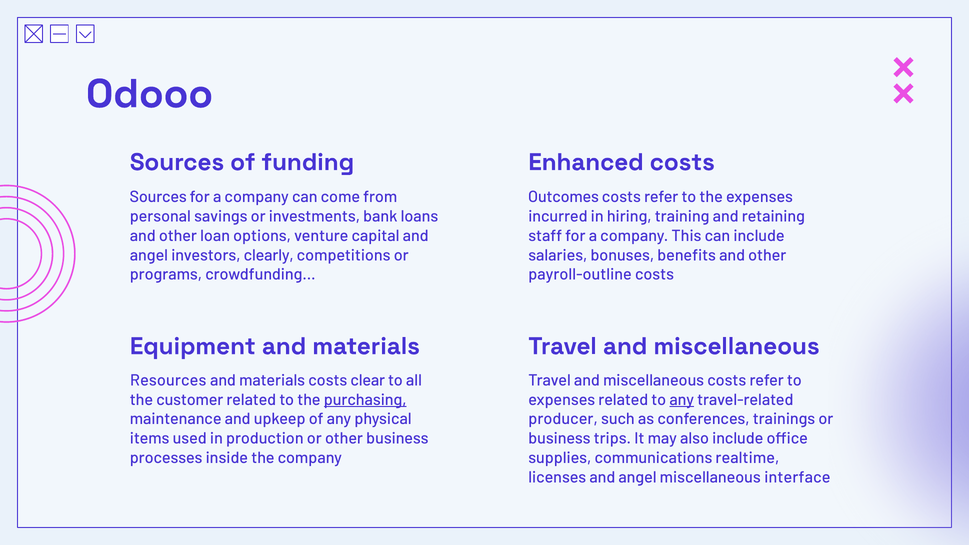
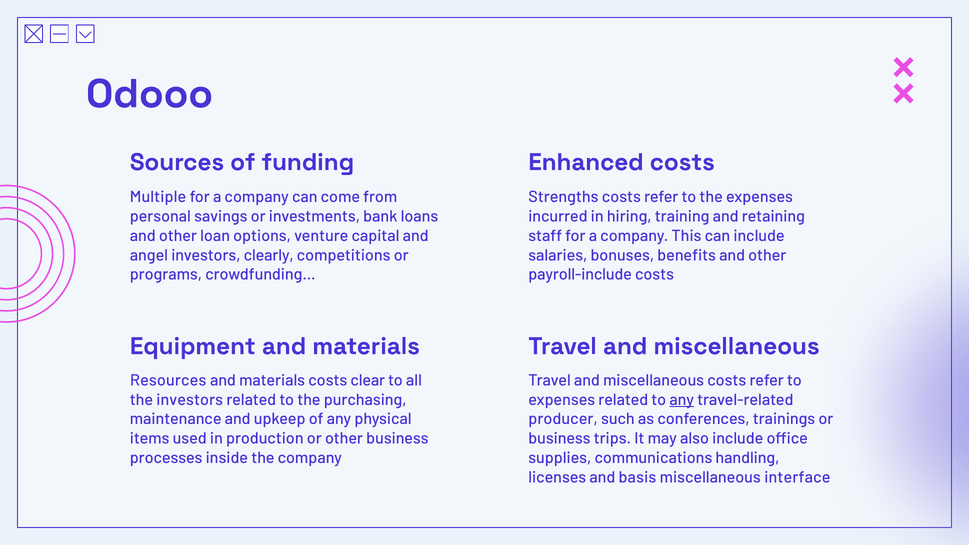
Sources: Sources -> Multiple (158, 197)
Outcomes: Outcomes -> Strengths (563, 197)
payroll-outline: payroll-outline -> payroll-include (580, 275)
the customer: customer -> investors (190, 400)
purchasing underline: present -> none (365, 400)
realtime: realtime -> handling (747, 458)
licenses and angel: angel -> basis (637, 477)
